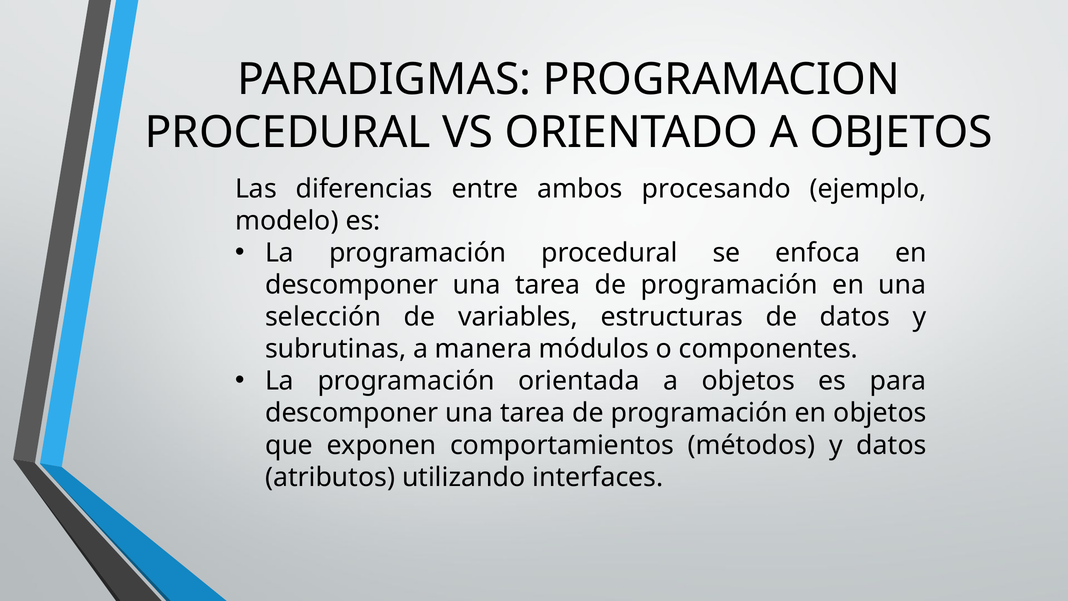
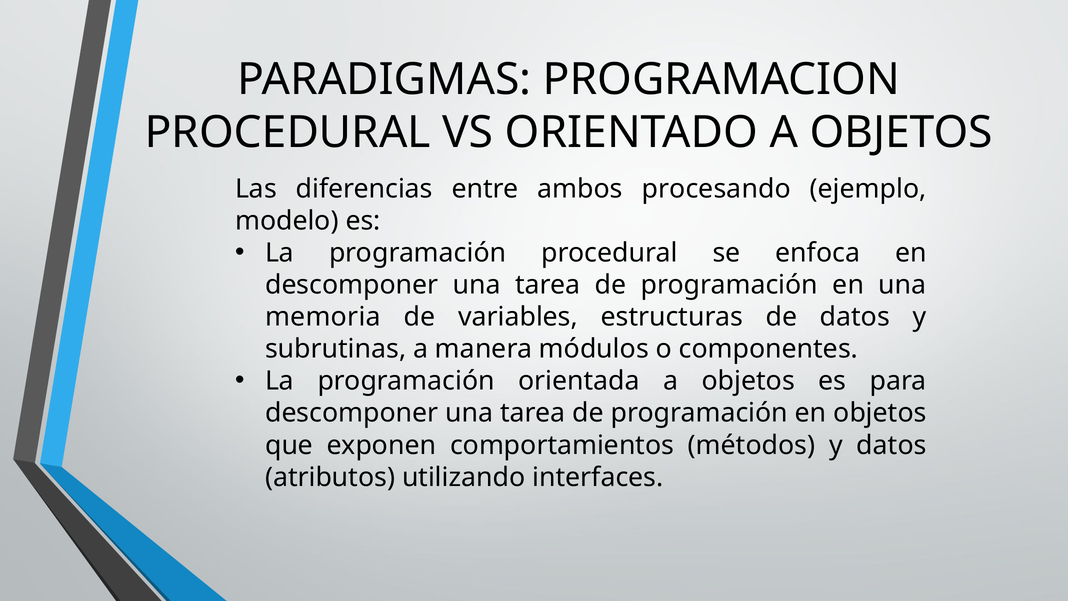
selección: selección -> memoria (323, 317)
